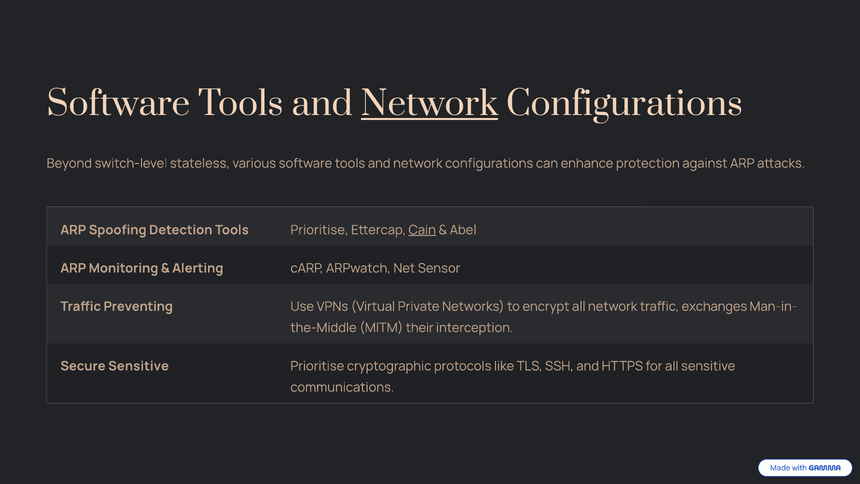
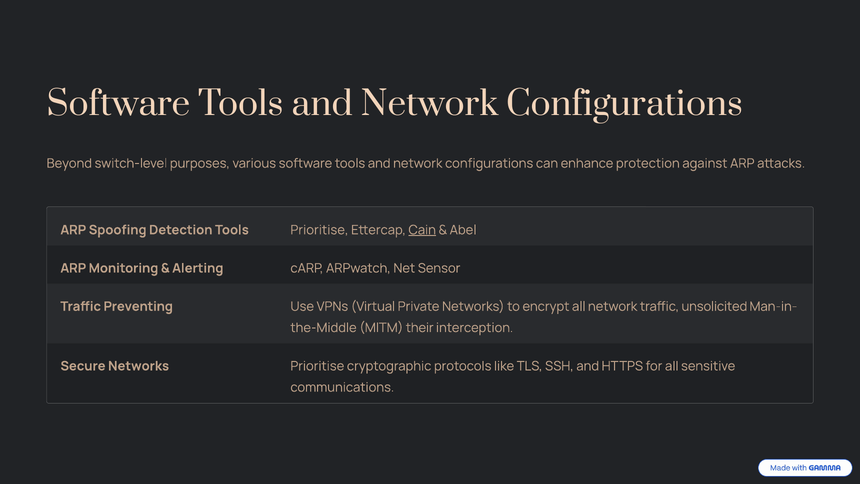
Network underline: present -> none (430, 104)
stateless: stateless -> purposes (200, 163)
exchanges: exchanges -> unsolicited (714, 306)
Secure Sensitive: Sensitive -> Networks (139, 366)
